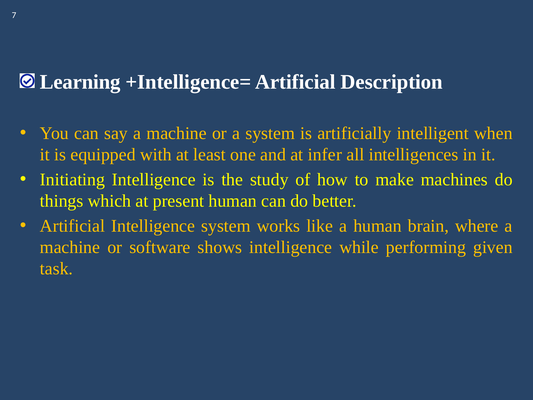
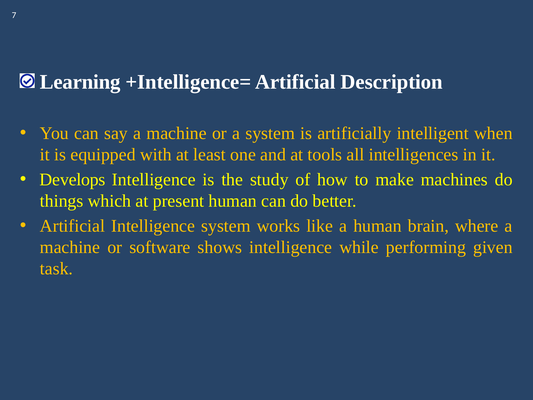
infer: infer -> tools (325, 155)
Initiating: Initiating -> Develops (73, 180)
